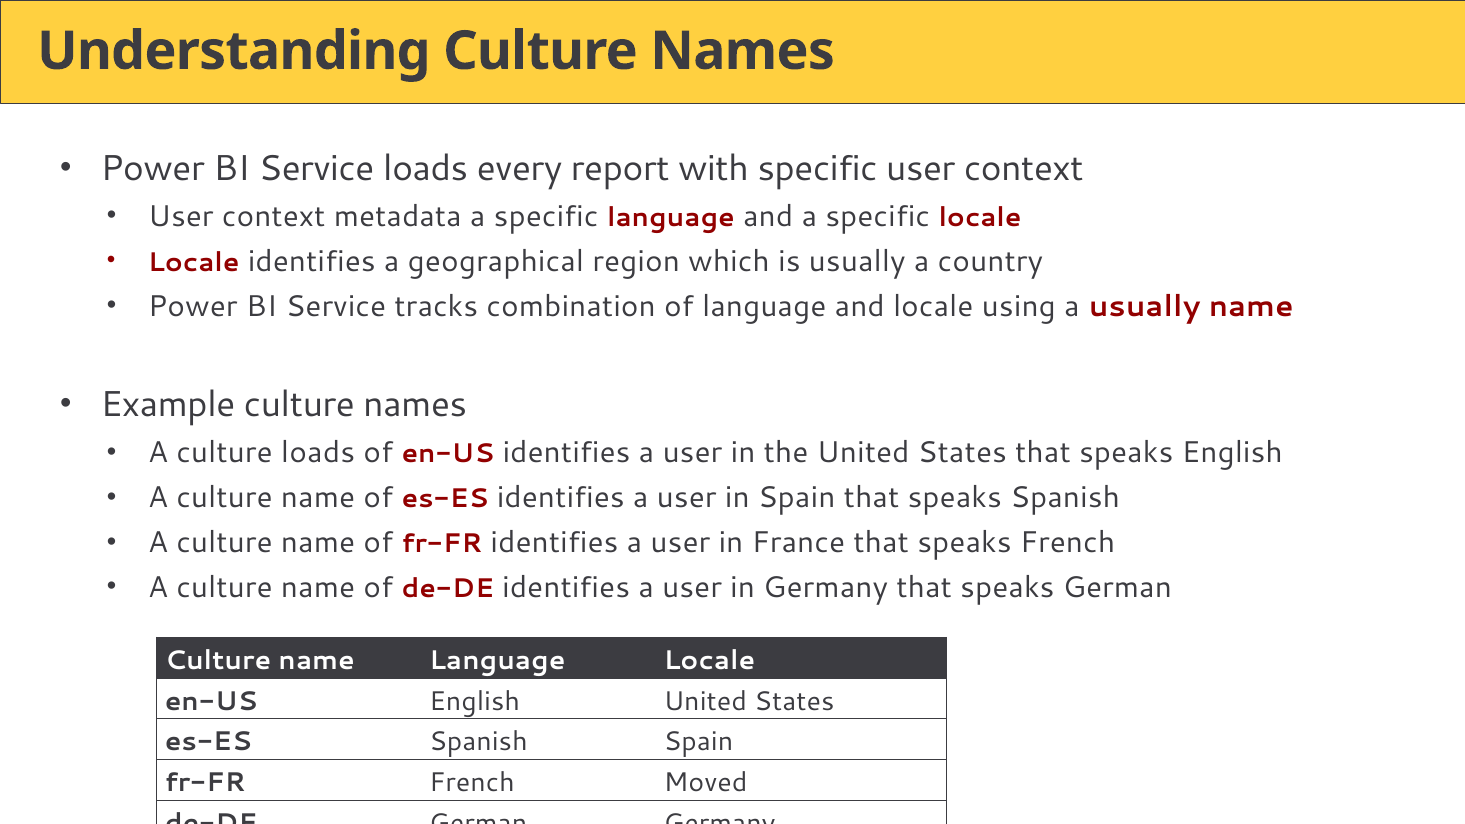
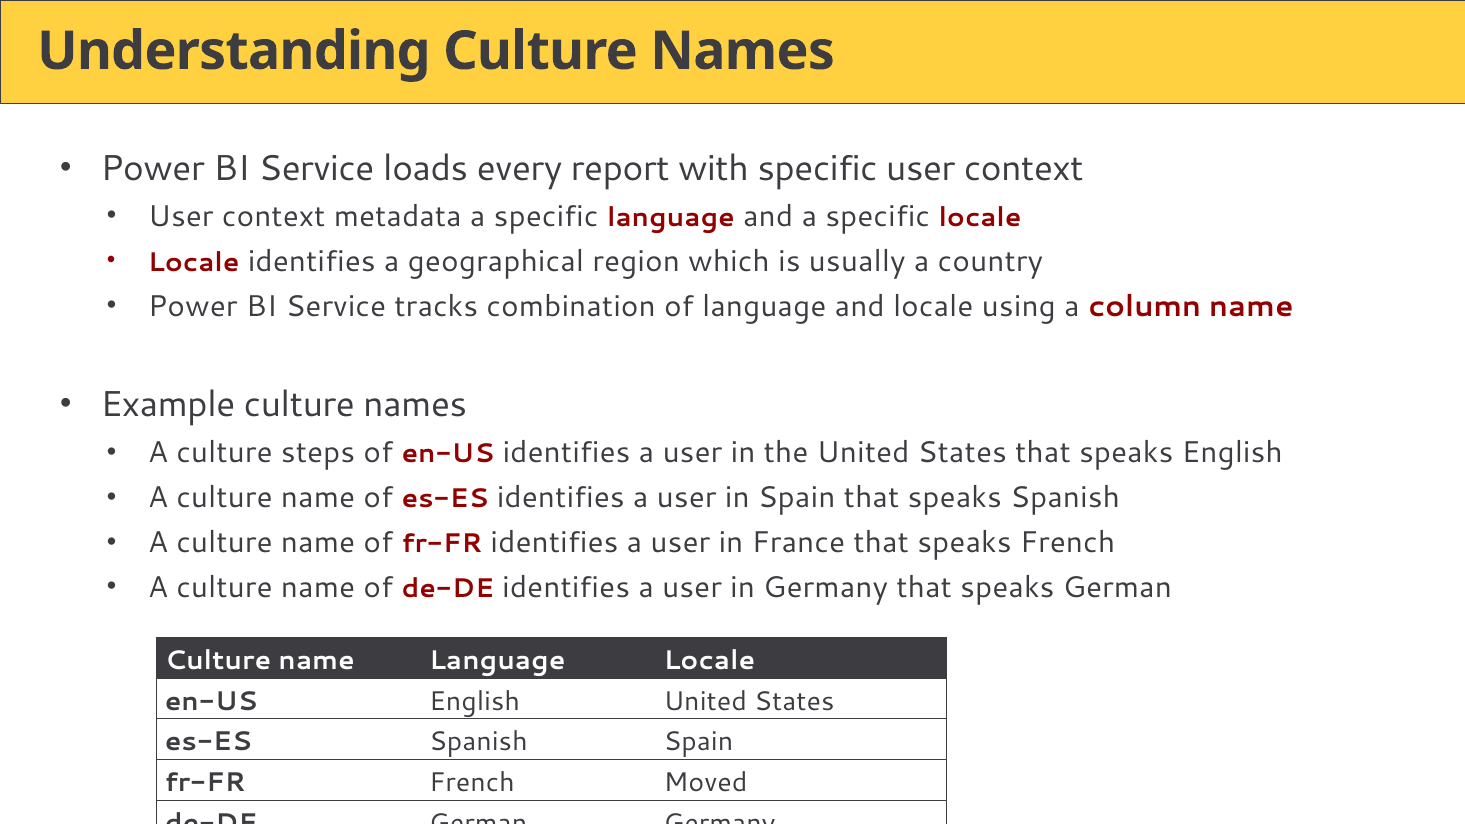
a usually: usually -> column (1145, 307)
culture loads: loads -> steps (318, 453)
